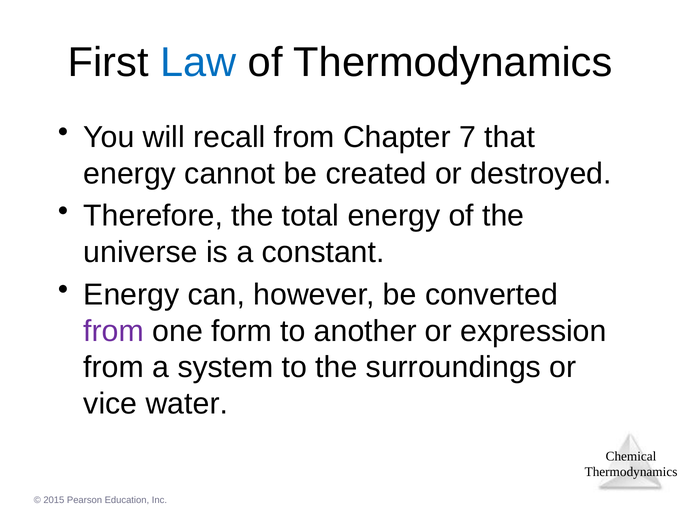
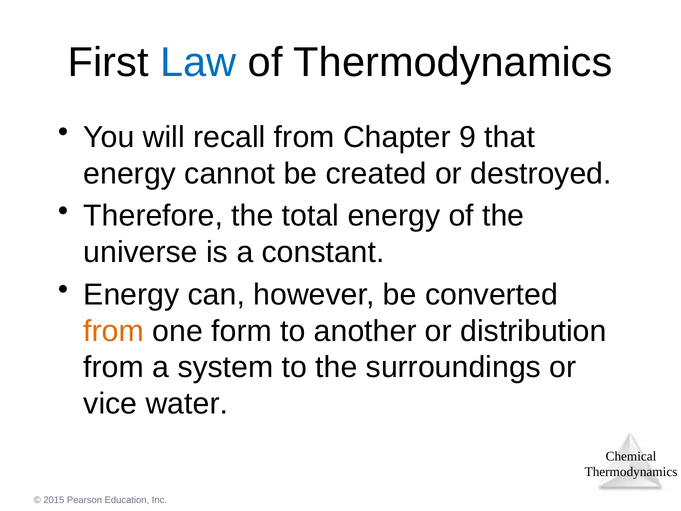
7: 7 -> 9 (468, 137)
from colour: purple -> orange (114, 331)
expression: expression -> distribution (533, 331)
